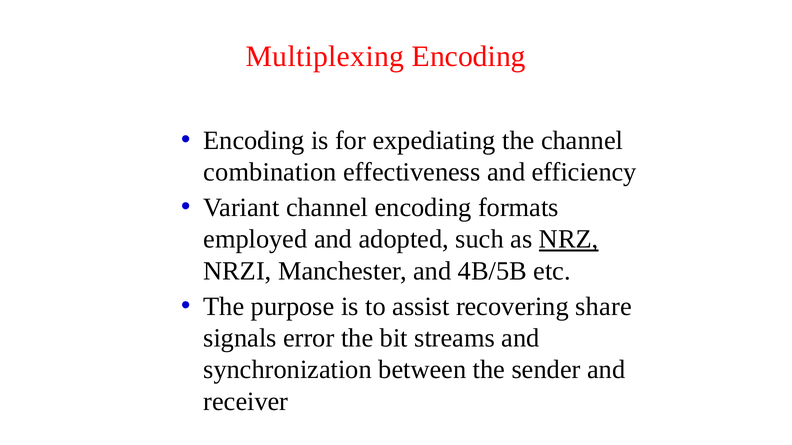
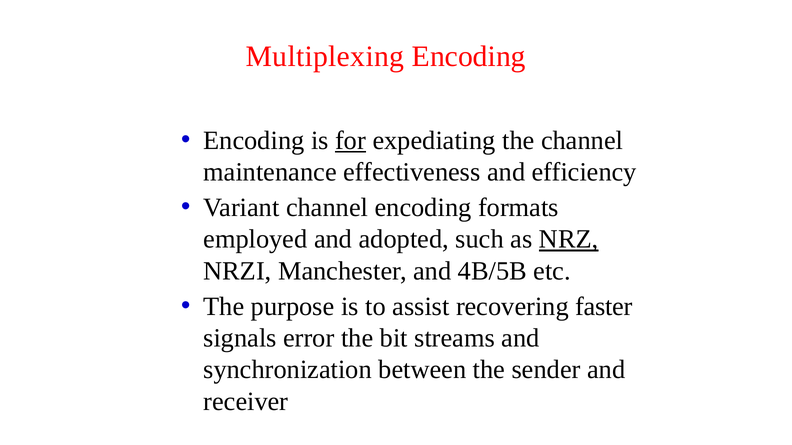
for underline: none -> present (351, 140)
combination: combination -> maintenance (270, 172)
share: share -> faster (604, 307)
